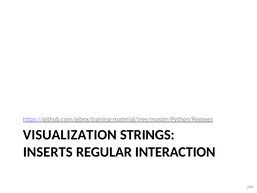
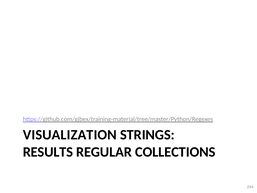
INSERTS: INSERTS -> RESULTS (48, 152)
INTERACTION: INTERACTION -> COLLECTIONS (175, 152)
